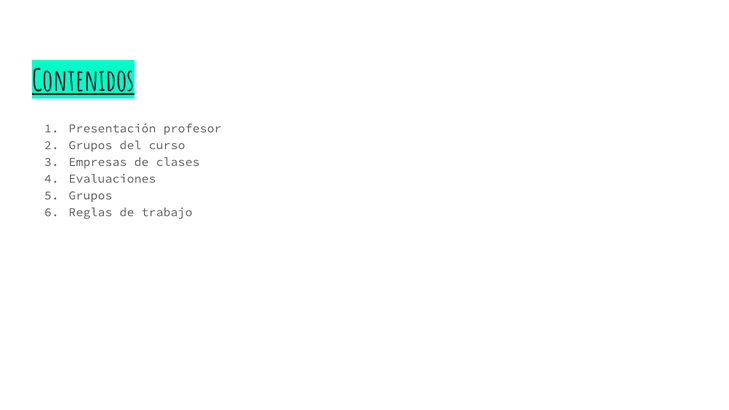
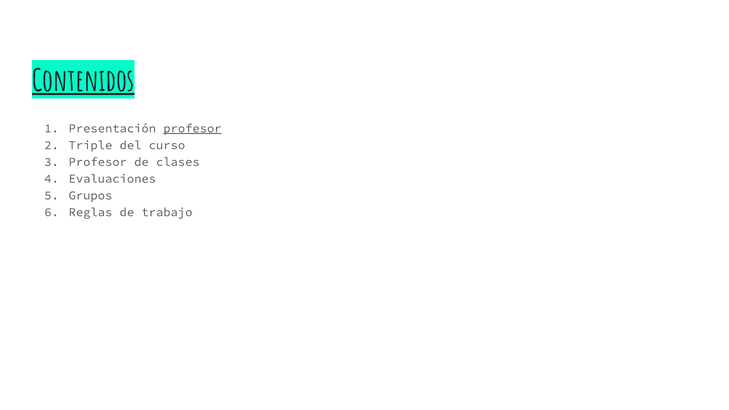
profesor underline: none -> present (192, 128)
Grupos: Grupos -> Triple (90, 145)
Empresas: Empresas -> Profesor (98, 162)
